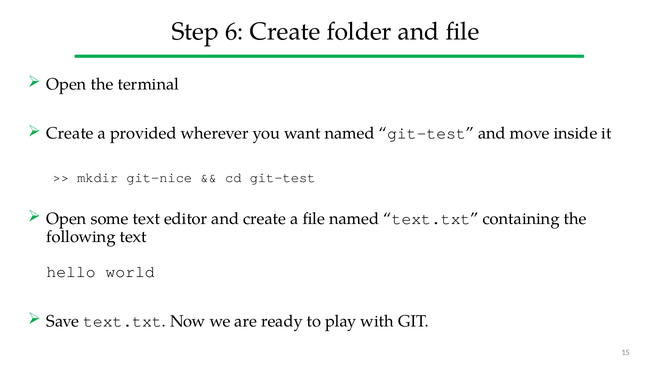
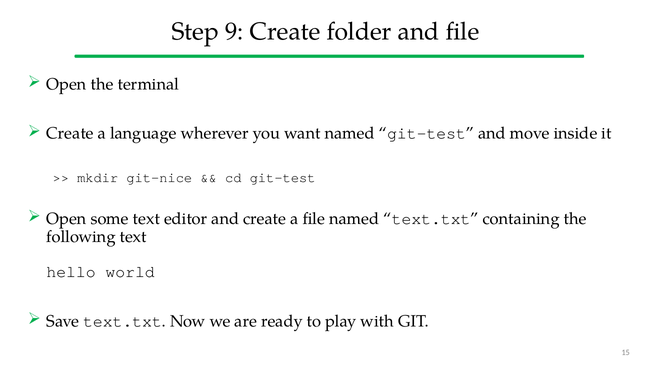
6: 6 -> 9 (234, 32)
provided: provided -> language (143, 134)
